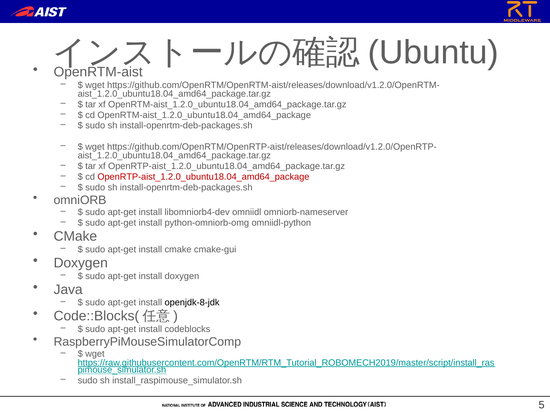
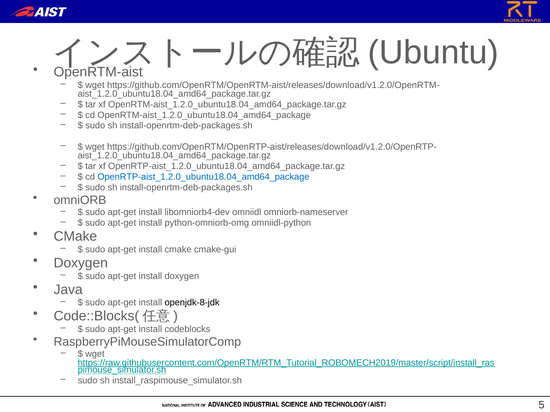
OpenRTP-aist_1.2.0_ubuntu18.04_amd64_package colour: red -> blue (203, 177)
